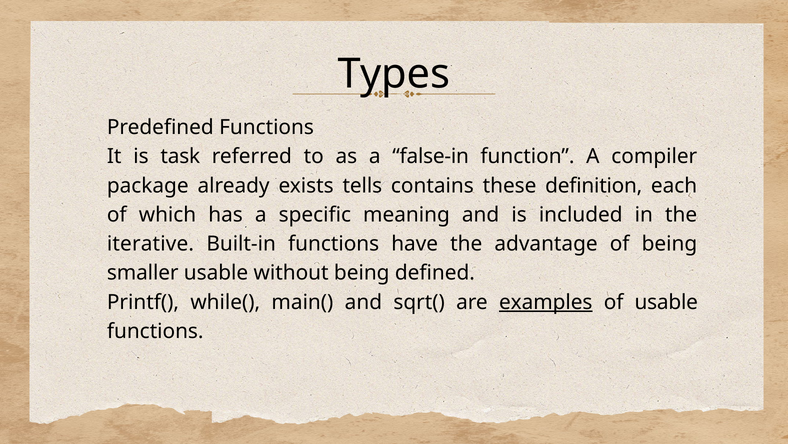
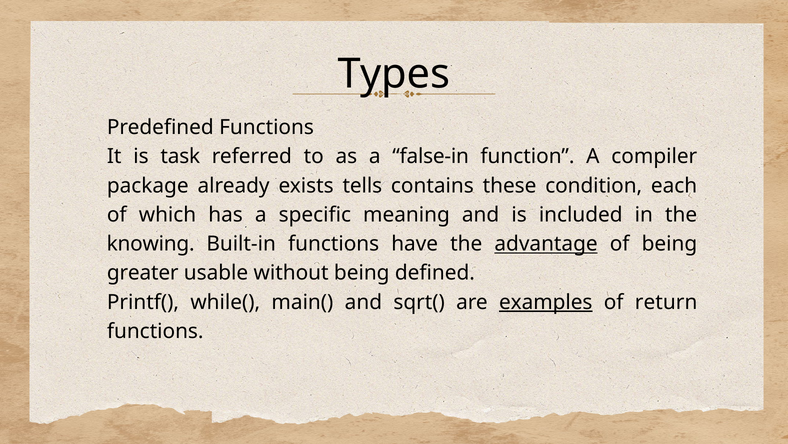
definition: definition -> condition (594, 185)
iterative: iterative -> knowing (151, 244)
advantage underline: none -> present (546, 244)
smaller: smaller -> greater (143, 273)
of usable: usable -> return (666, 302)
